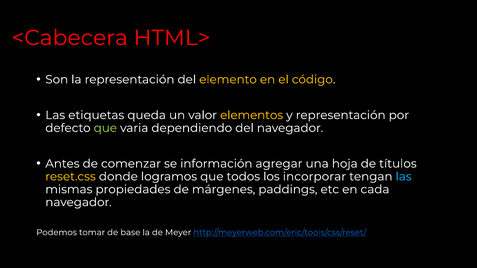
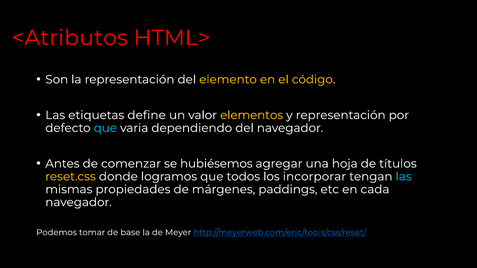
<Cabecera: <Cabecera -> <Atributos (70, 38)
queda: queda -> define (147, 115)
que colour: light green -> light blue (105, 128)
información: información -> hubiésemos (216, 164)
